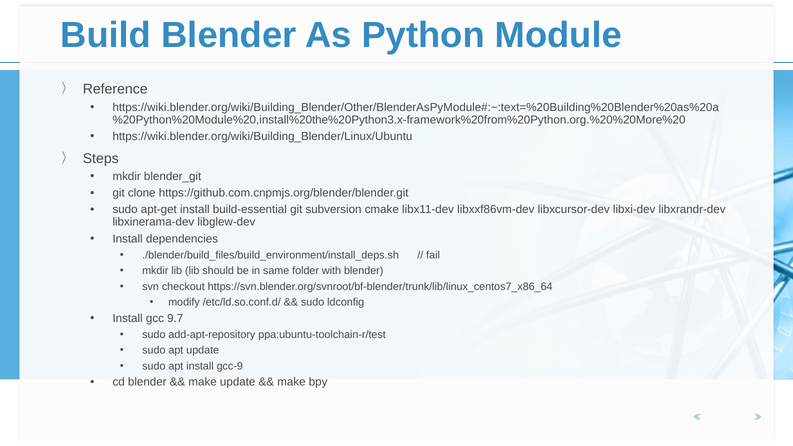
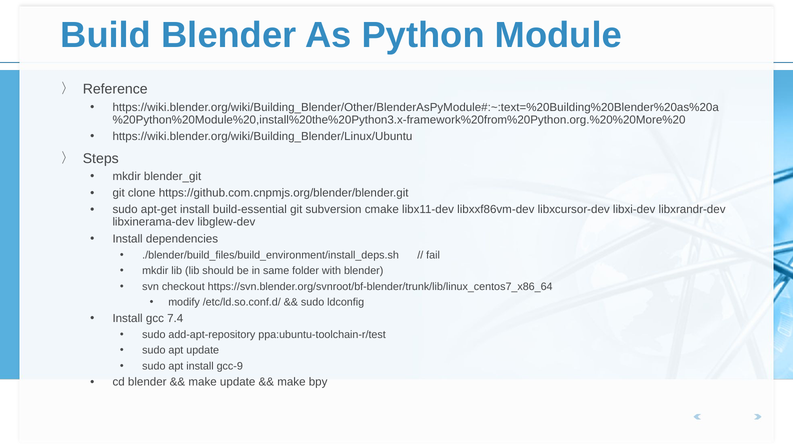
9.7: 9.7 -> 7.4 (175, 318)
